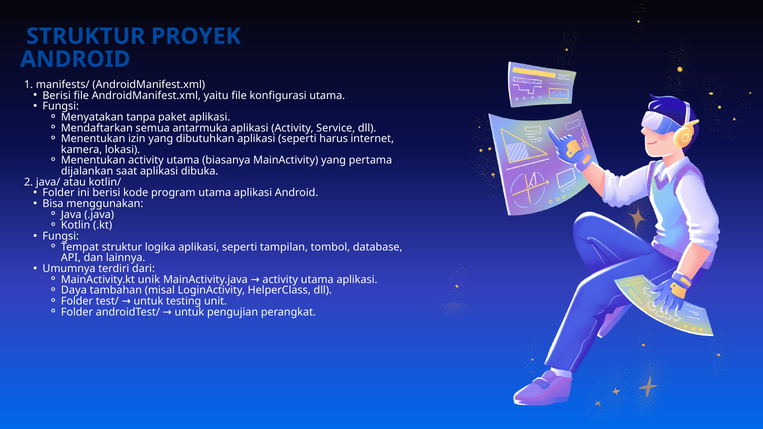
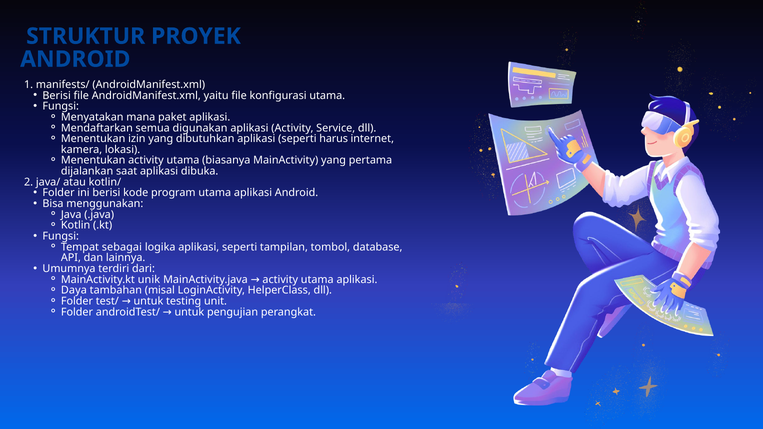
tanpa: tanpa -> mana (141, 117)
antarmuka: antarmuka -> digunakan (200, 128)
Tempat struktur: struktur -> sebagai (122, 247)
